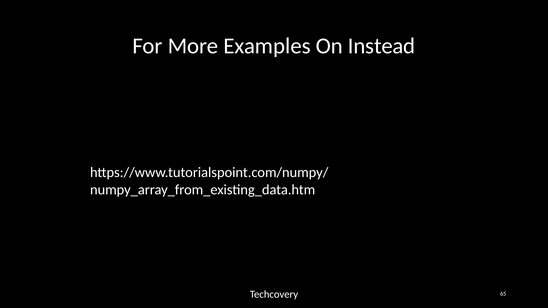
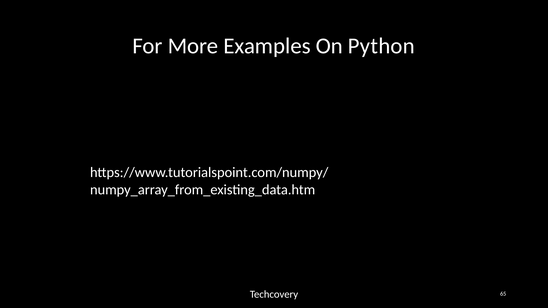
Instead: Instead -> Python (381, 46)
